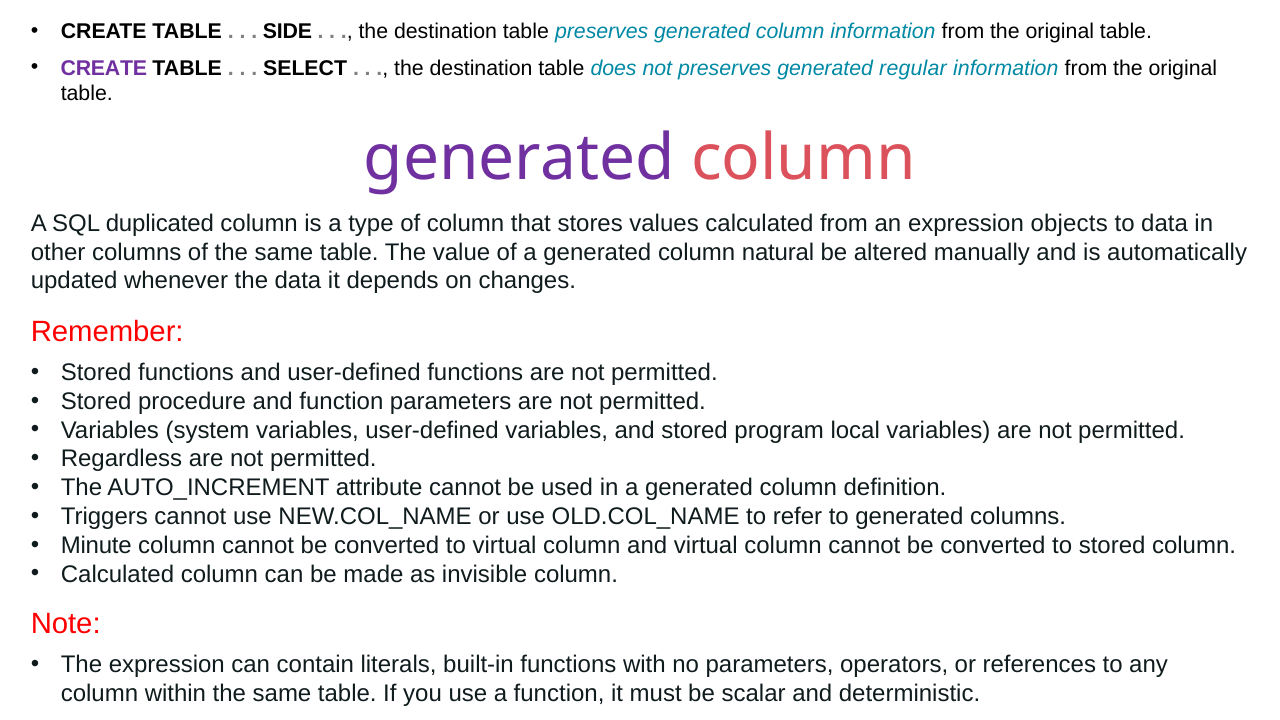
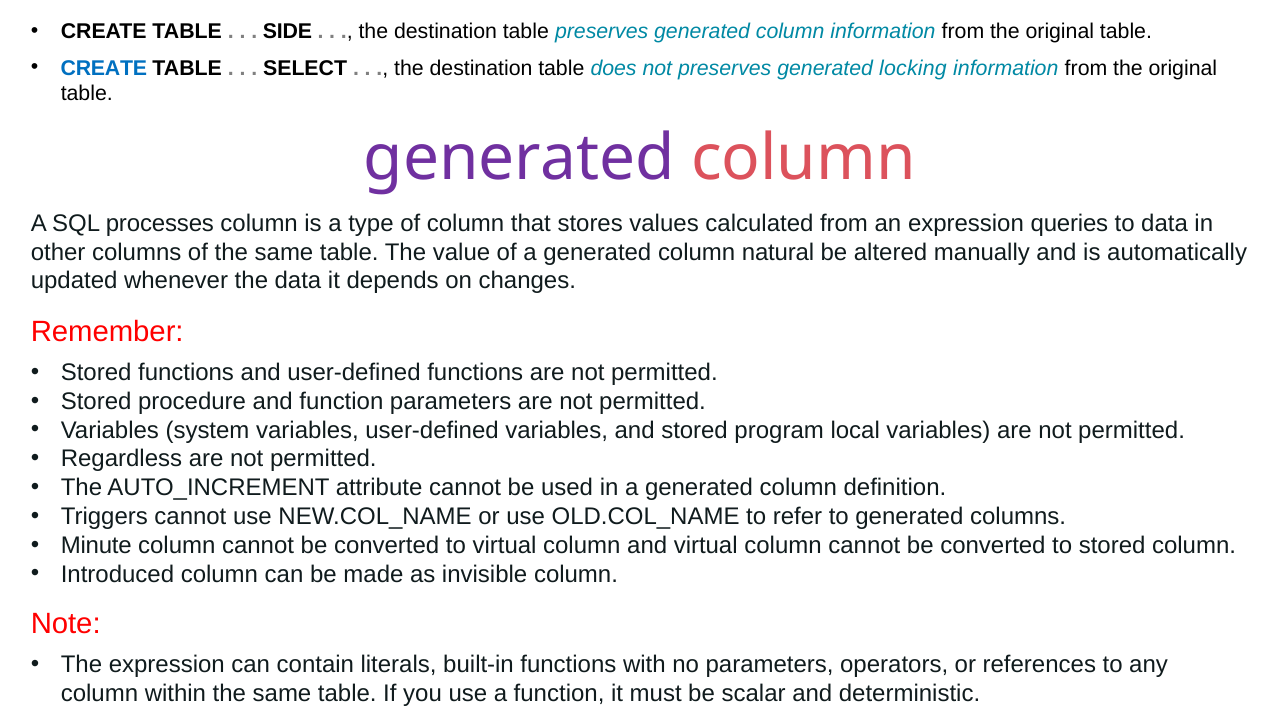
CREATE colour: purple -> blue (104, 68)
regular: regular -> locking (913, 68)
duplicated: duplicated -> processes (160, 223)
objects: objects -> queries (1069, 223)
Calculated: Calculated -> Introduced (117, 574)
